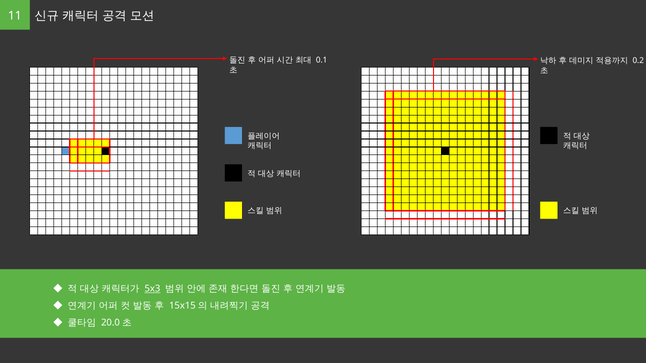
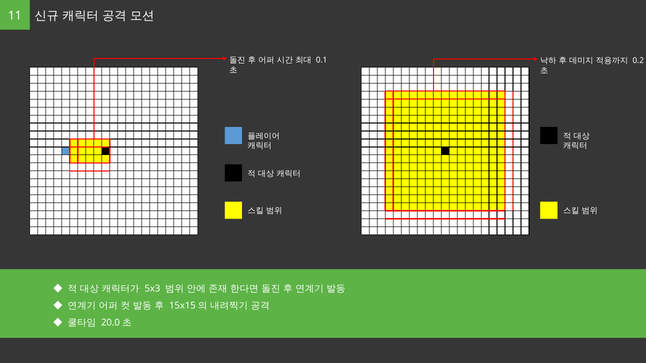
5x3 underline: present -> none (152, 289)
